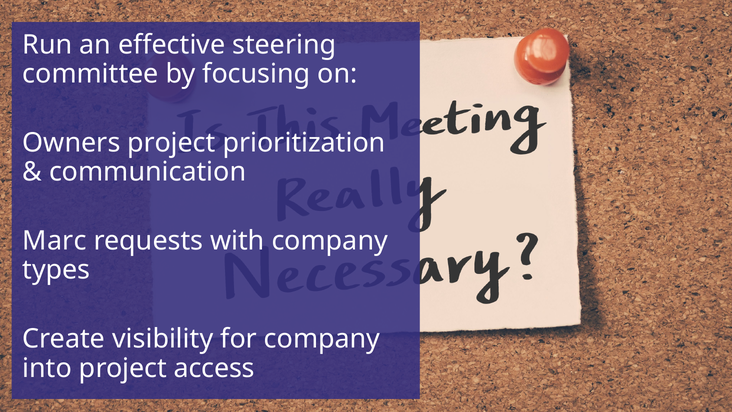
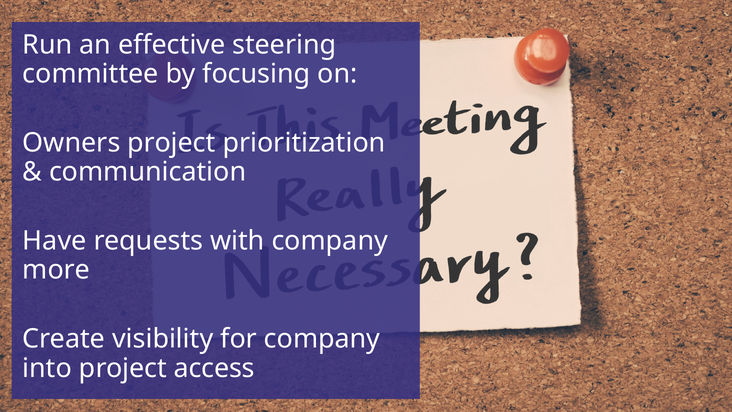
Marc: Marc -> Have (54, 241)
types: types -> more (56, 270)
